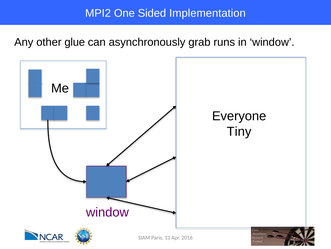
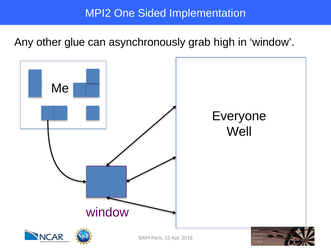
runs: runs -> high (224, 42)
Tiny: Tiny -> Well (239, 131)
